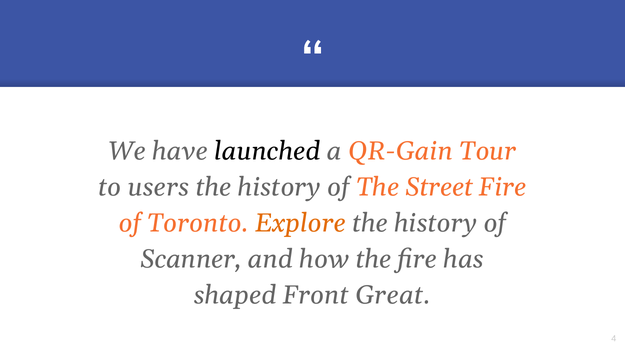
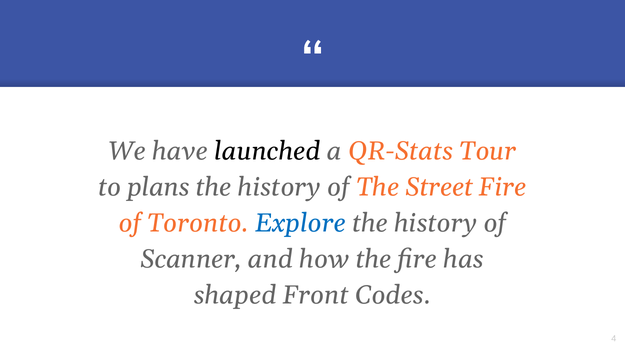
QR-Gain: QR-Gain -> QR-Stats (401, 151)
users: users -> plans (159, 187)
Explore colour: orange -> blue (300, 223)
Great: Great -> Codes (393, 295)
